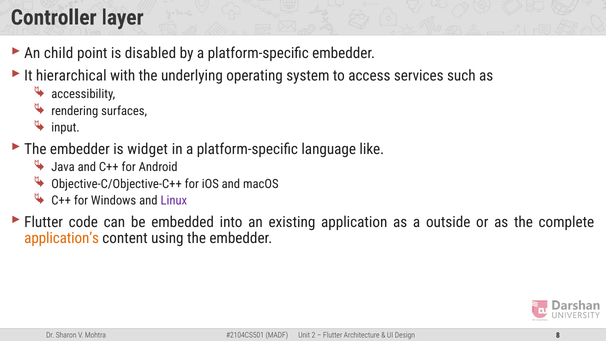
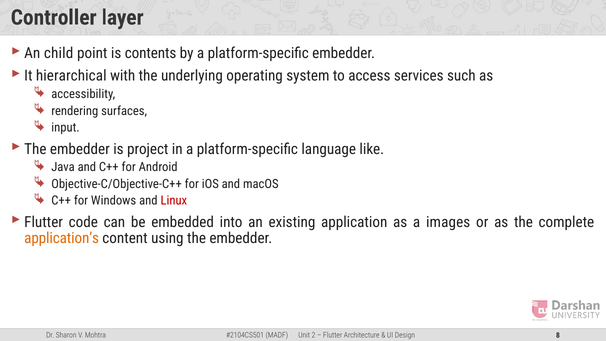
disabled: disabled -> contents (151, 53)
widget: widget -> project (148, 149)
Linux colour: purple -> red (174, 201)
outside: outside -> images (448, 222)
